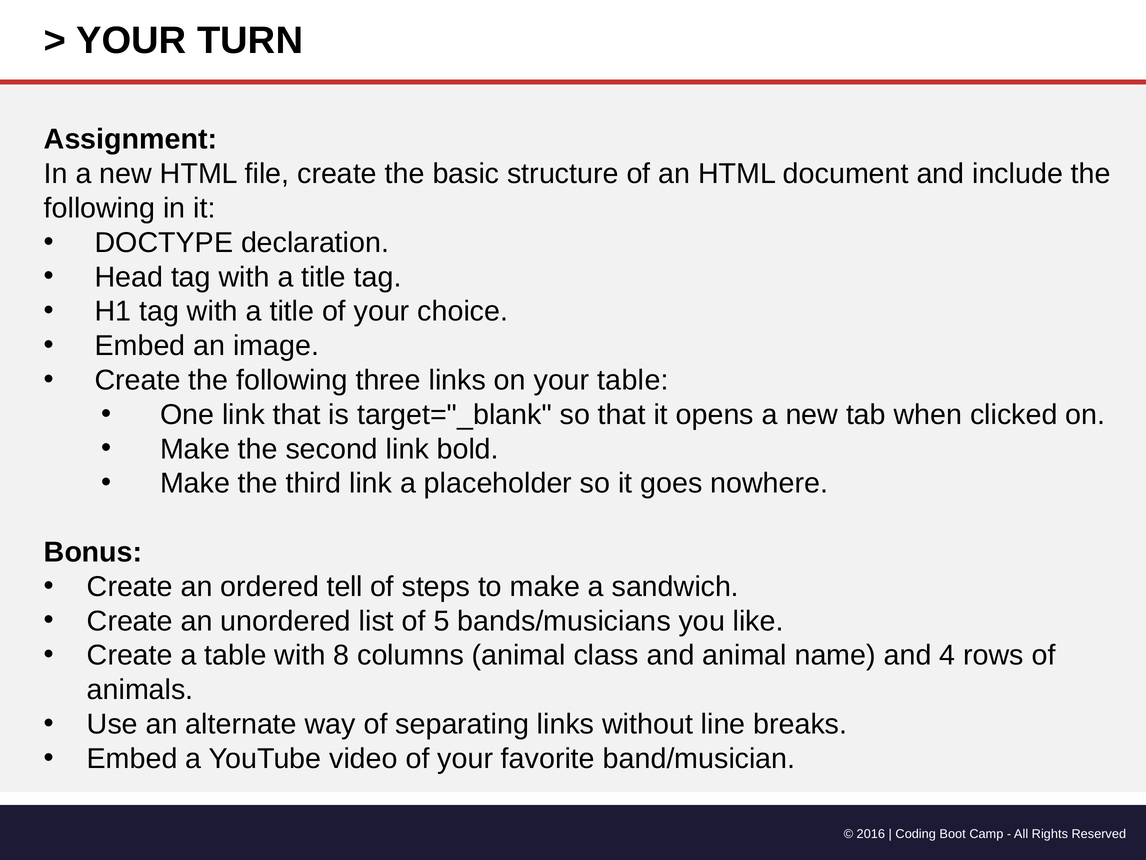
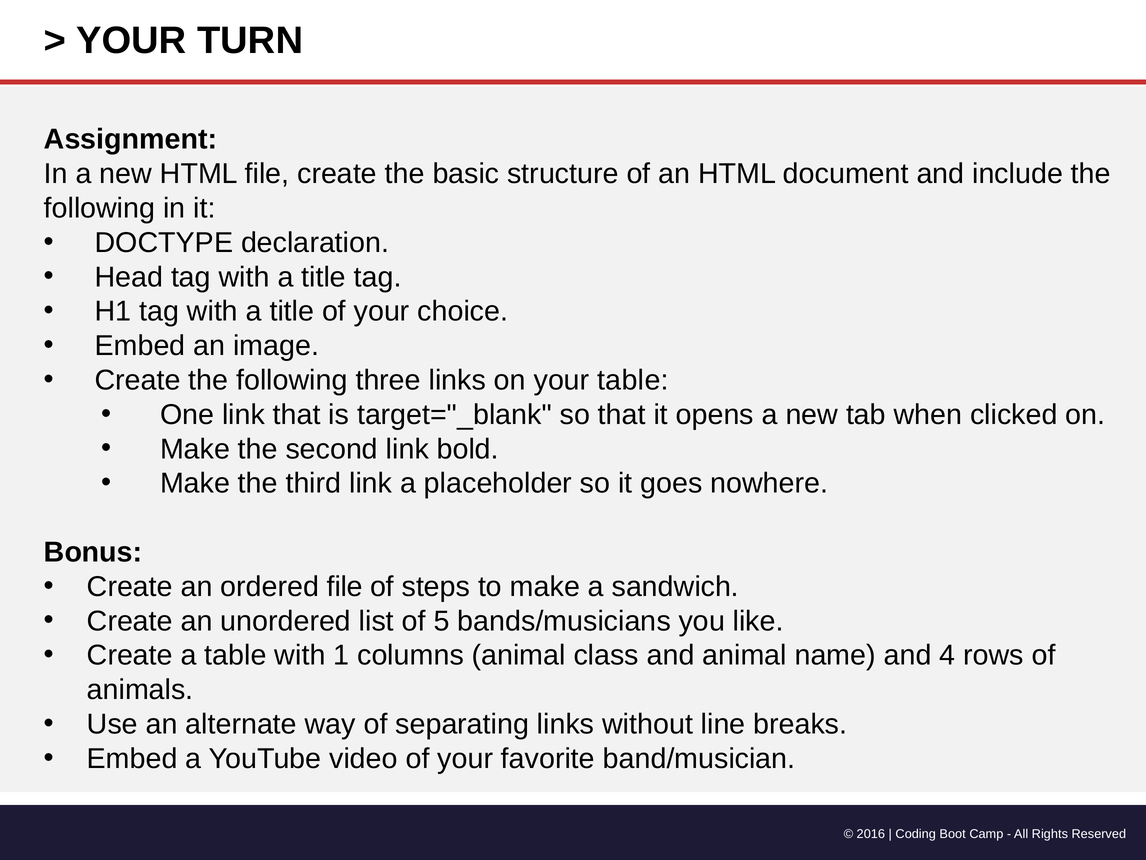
ordered tell: tell -> file (345, 586)
8: 8 -> 1 (341, 655)
